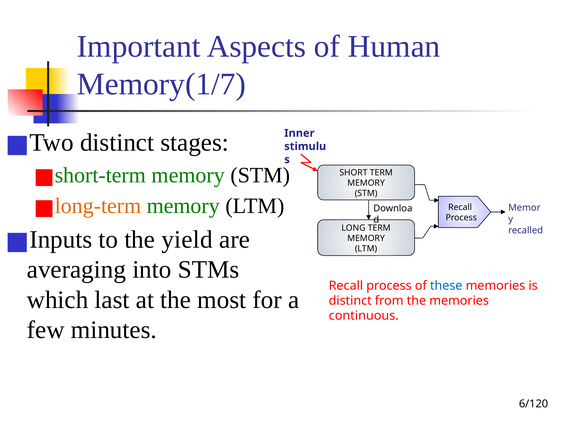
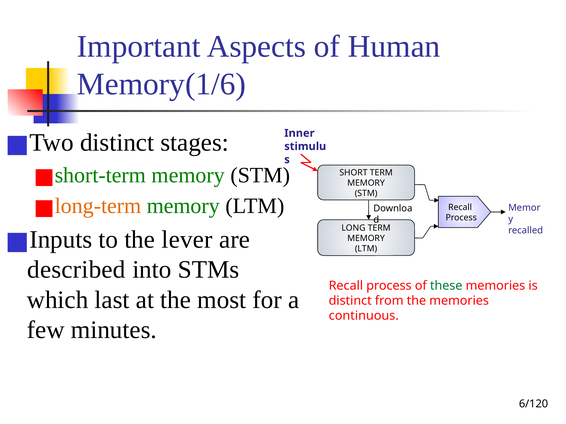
Memory(1/7: Memory(1/7 -> Memory(1/6 (161, 84)
yield: yield -> lever (187, 240)
averaging: averaging -> described (76, 270)
these colour: blue -> green (446, 286)
